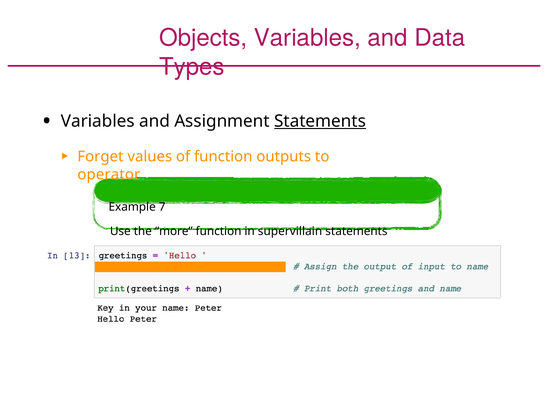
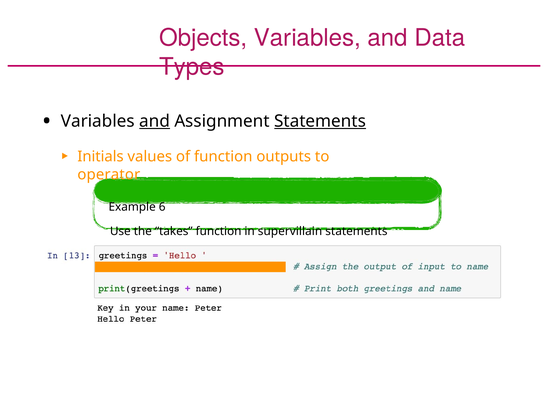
and underline: none -> present (155, 121)
Forget: Forget -> Initials (100, 157)
7: 7 -> 6 (162, 207)
more: more -> takes (174, 231)
